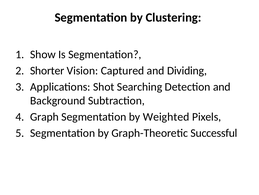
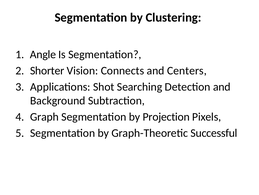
Show: Show -> Angle (43, 54)
Captured: Captured -> Connects (122, 70)
Dividing: Dividing -> Centers (187, 70)
Weighted: Weighted -> Projection (166, 117)
